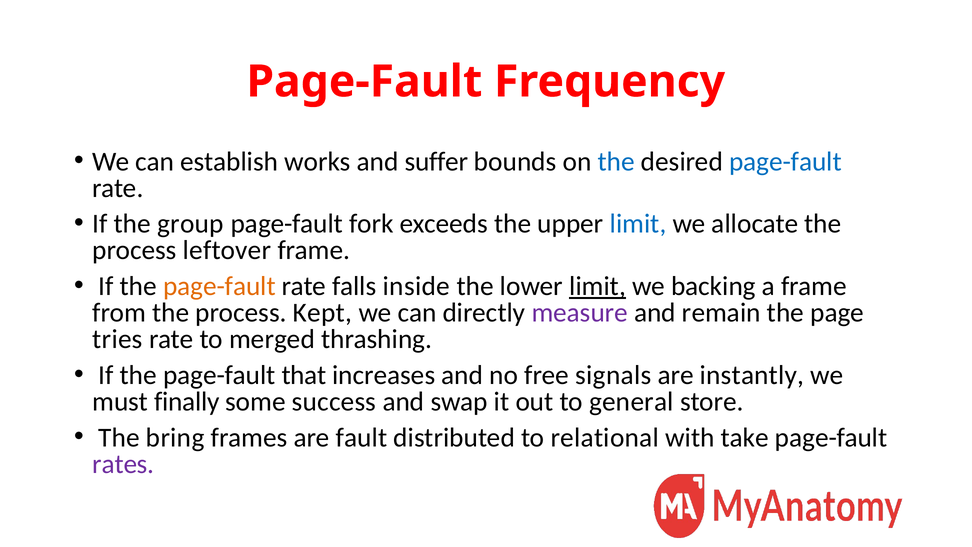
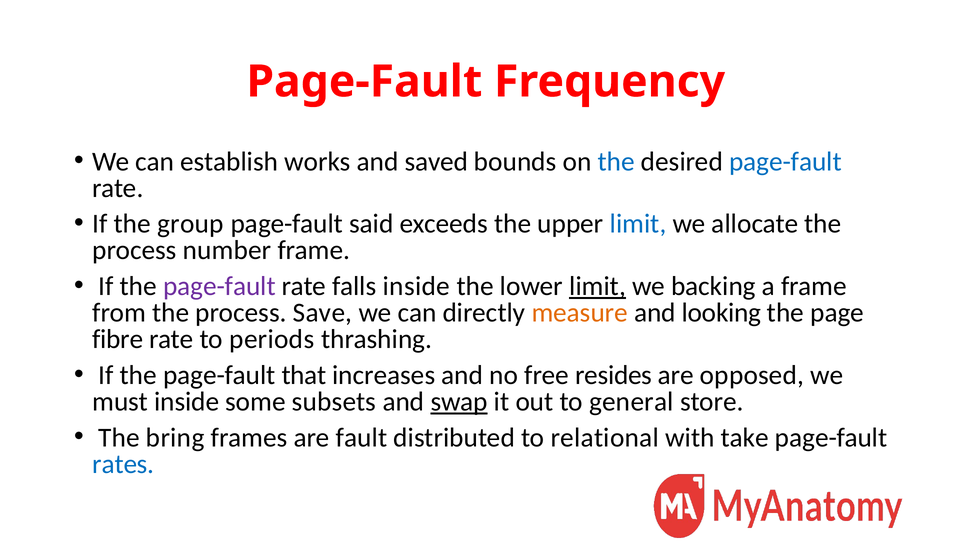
suffer: suffer -> saved (436, 161)
fork: fork -> said (371, 224)
leftover: leftover -> number (227, 250)
page-fault colour: orange -> purple (219, 286)
Kept: Kept -> Save (323, 313)
measure colour: purple -> orange (580, 313)
remain: remain -> looking (722, 313)
tries: tries -> fibre (118, 339)
merged: merged -> periods (272, 339)
signals: signals -> resides (614, 375)
instantly: instantly -> opposed (752, 375)
must finally: finally -> inside (187, 402)
success: success -> subsets (334, 402)
swap underline: none -> present (459, 402)
rates colour: purple -> blue (123, 464)
